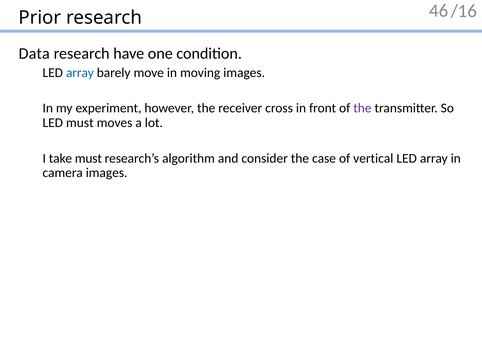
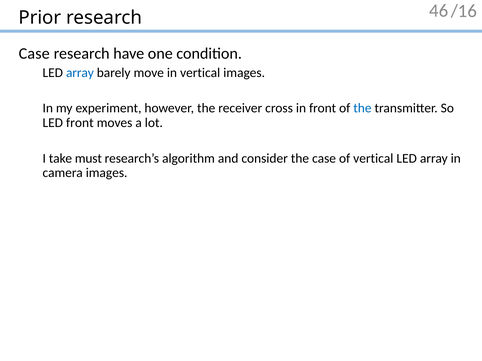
Data: Data -> Case (34, 53)
in moving: moving -> vertical (200, 73)
the colour: purple -> blue (362, 108)
LED must: must -> front (80, 123)
